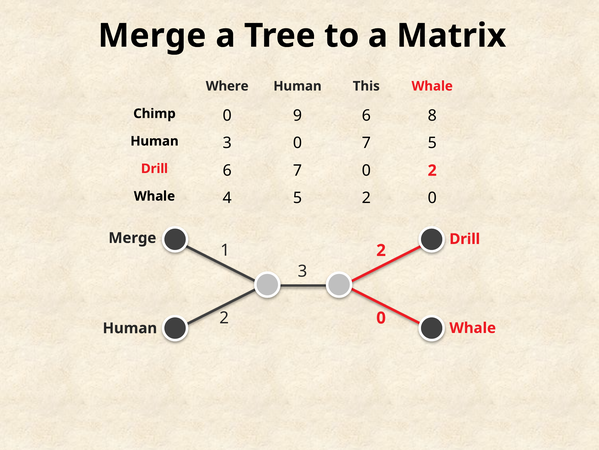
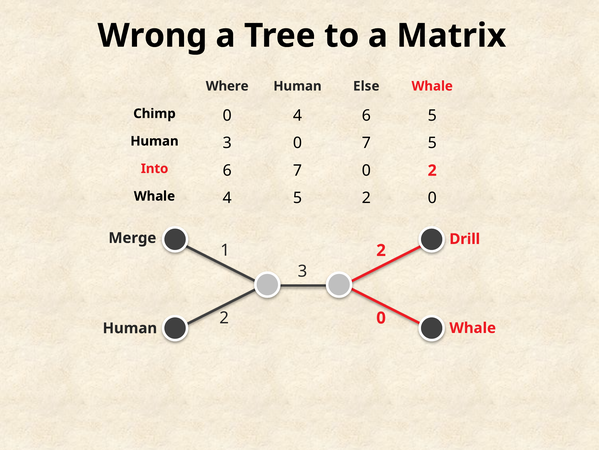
Merge: Merge -> Wrong (152, 36)
This: This -> Else (366, 86)
0 9: 9 -> 4 (298, 115)
6 8: 8 -> 5 (432, 115)
Drill: Drill -> Into (155, 168)
